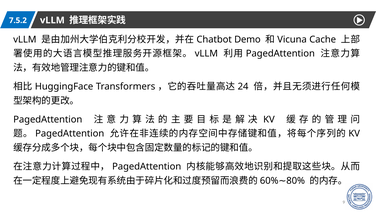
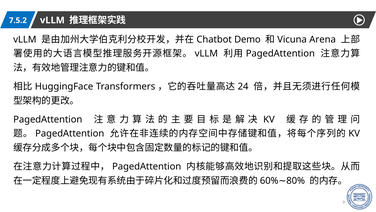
Cache: Cache -> Arena (323, 39)
